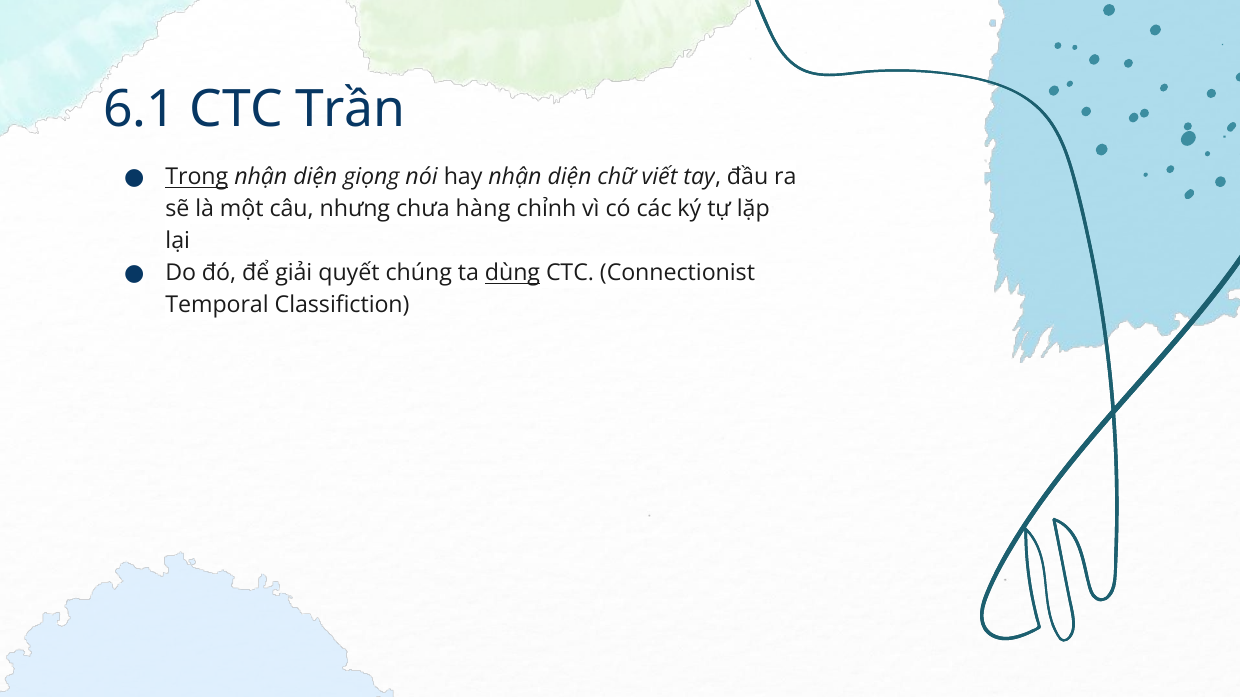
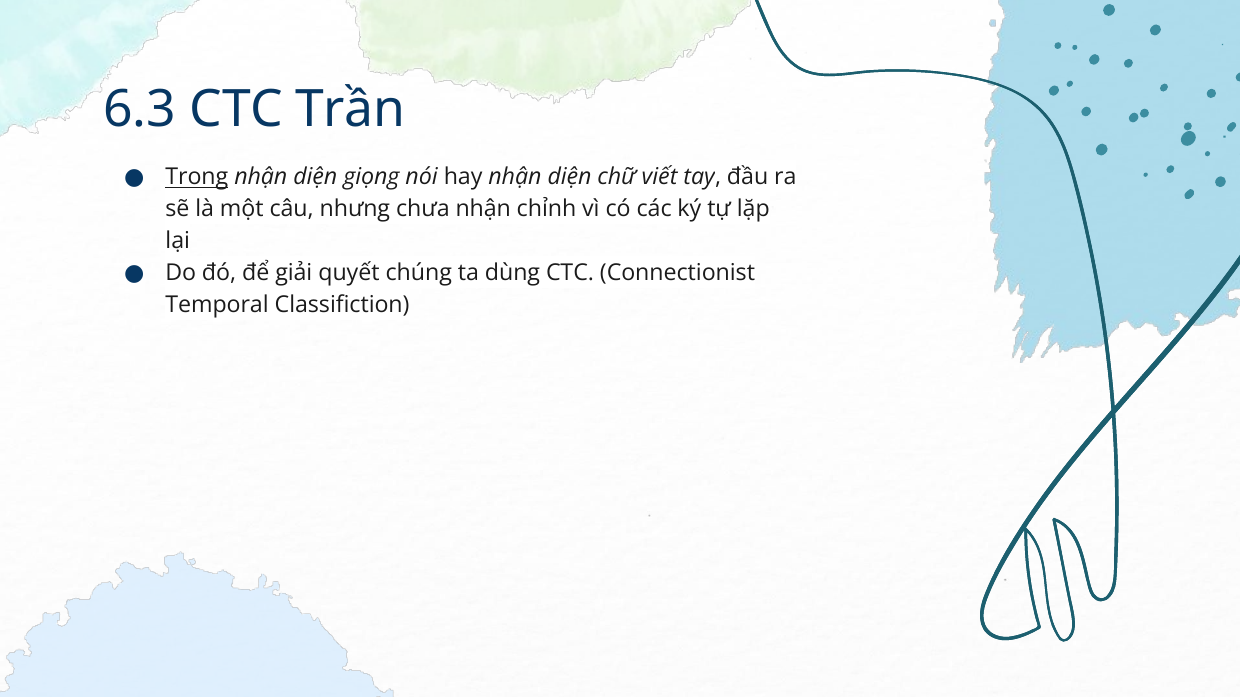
6.1: 6.1 -> 6.3 (140, 110)
chưa hàng: hàng -> nhận (483, 209)
dùng underline: present -> none (512, 273)
